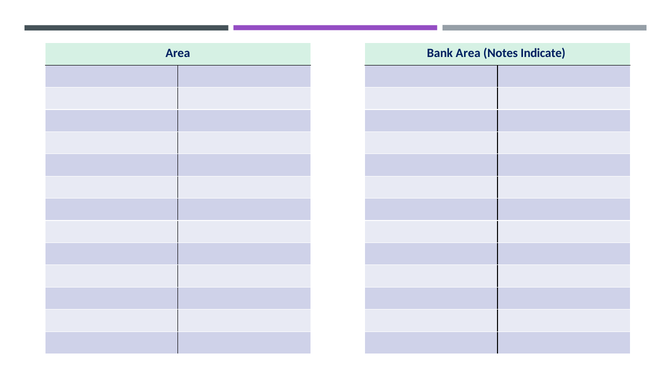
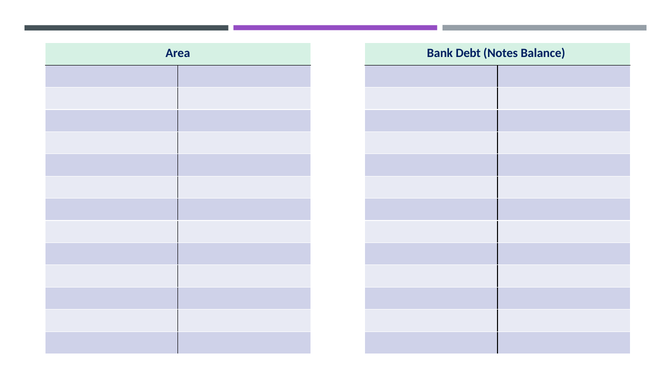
Bank Area: Area -> Debt (468, 53)
Indicate: Indicate -> Balance (543, 53)
